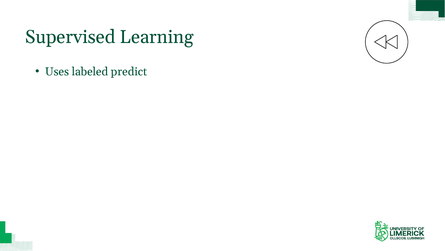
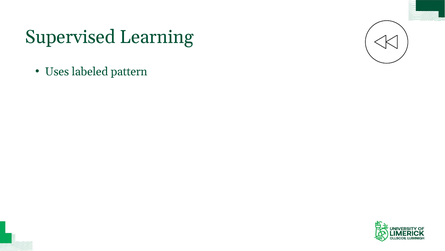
predict: predict -> pattern (129, 71)
